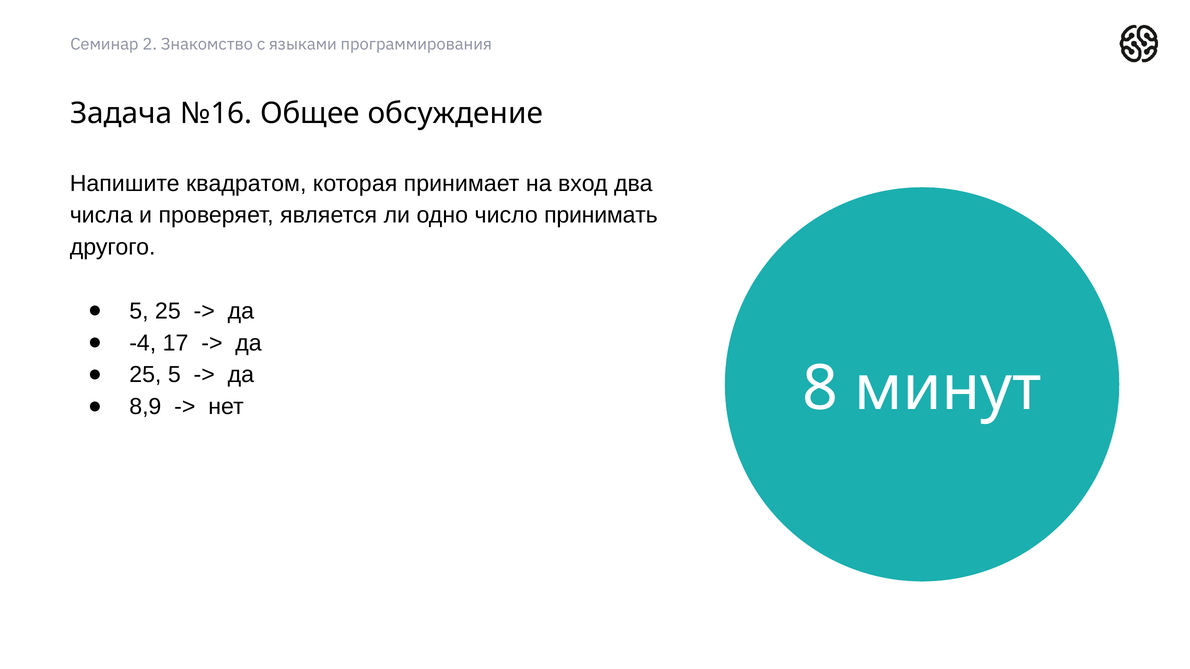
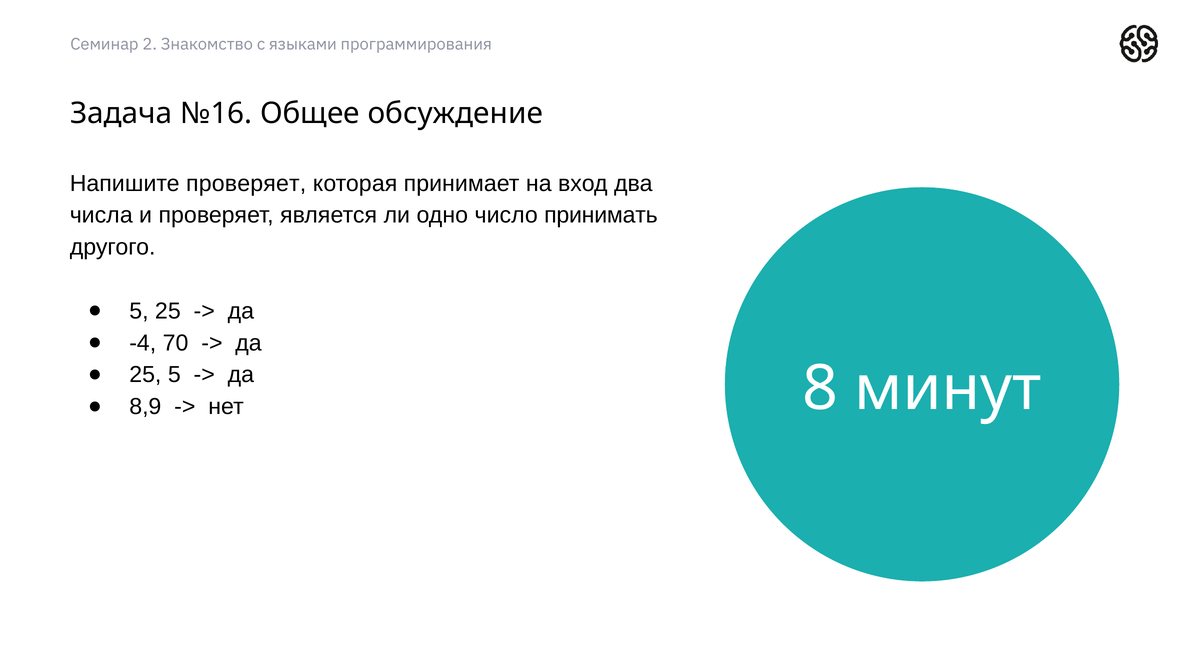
Напишите квадратом: квадратом -> проверяет (246, 184)
17: 17 -> 70 (176, 343)
